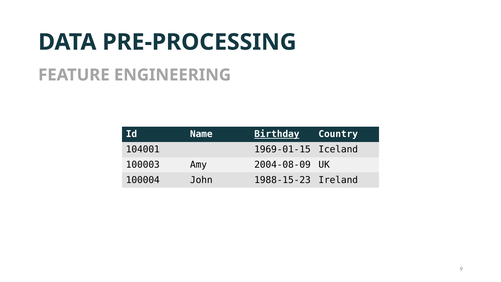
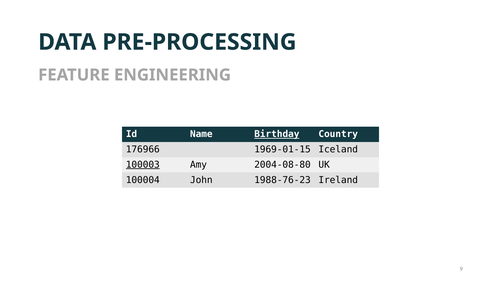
104001: 104001 -> 176966 (143, 149)
100003 underline: none -> present (143, 165)
2004-08-09: 2004-08-09 -> 2004-08-80 (282, 165)
1988-15-23: 1988-15-23 -> 1988-76-23 (282, 180)
